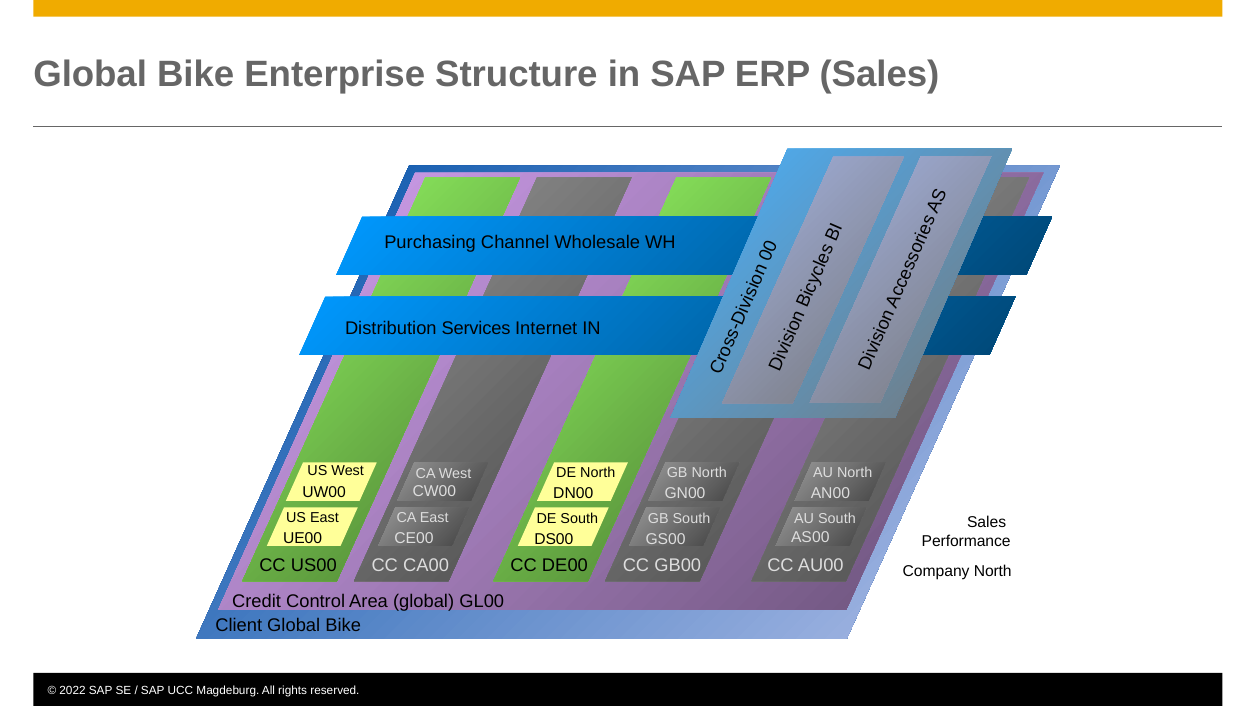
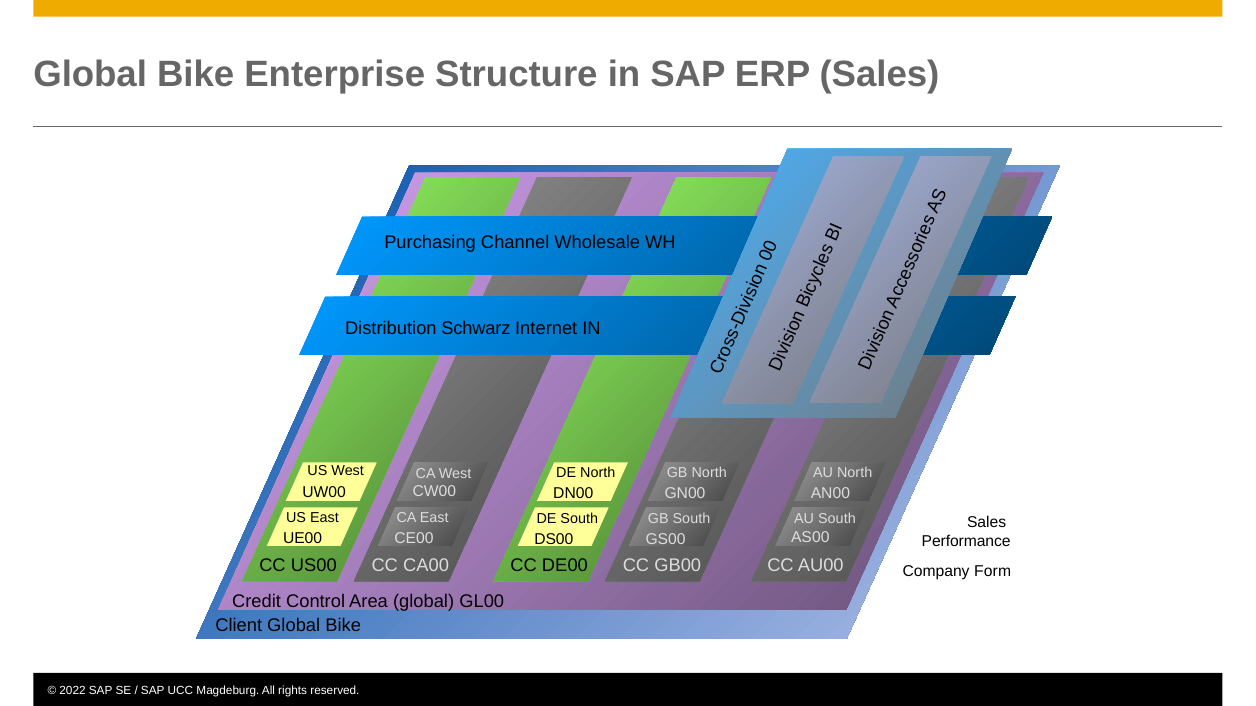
Services: Services -> Schwarz (476, 329)
Company North: North -> Form (993, 571)
